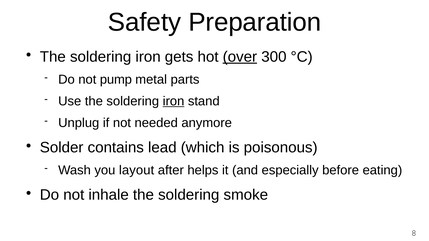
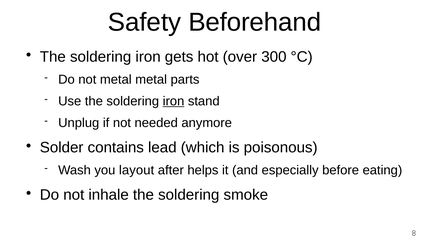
Preparation: Preparation -> Beforehand (255, 22)
over underline: present -> none (240, 57)
not pump: pump -> metal (116, 80)
